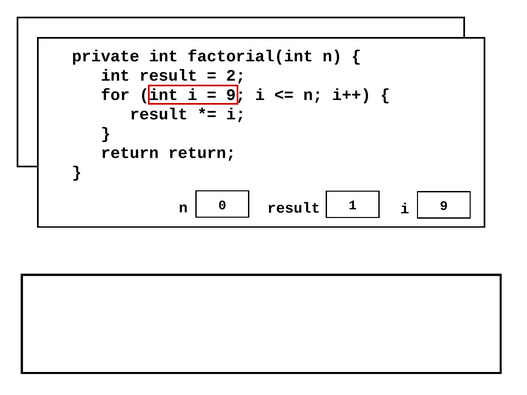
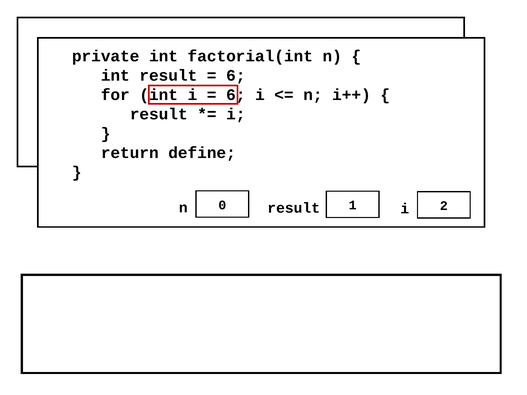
2: 2 -> 6 (236, 76)
9: 9 -> 6 (236, 95)
return return: return -> define (202, 153)
n 9: 9 -> 2 (444, 206)
